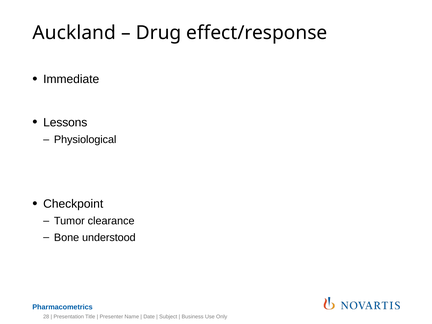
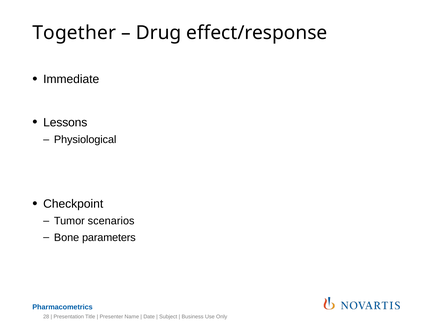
Auckland: Auckland -> Together (74, 33)
clearance: clearance -> scenarios (111, 221)
understood: understood -> parameters (109, 238)
